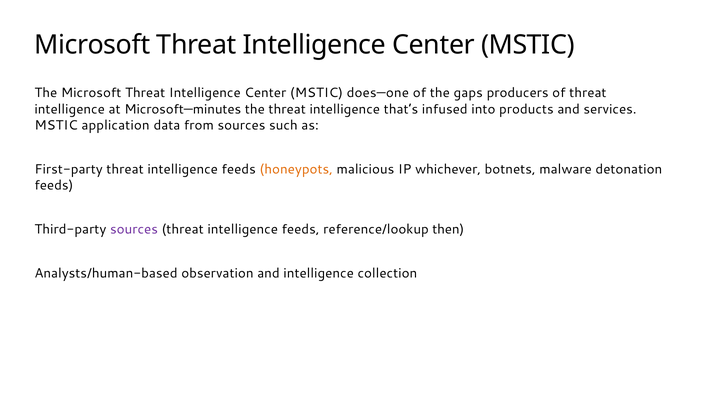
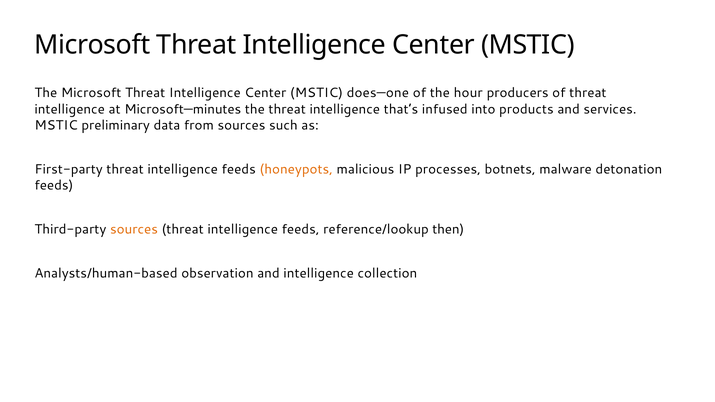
gaps: gaps -> hour (468, 93)
application: application -> preliminary (116, 125)
whichever: whichever -> processes (448, 169)
sources colour: purple -> orange (134, 230)
